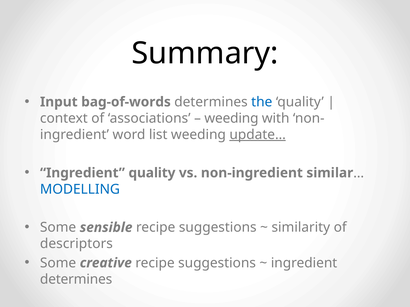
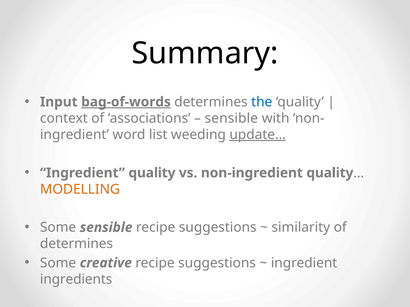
bag-of-words underline: none -> present (126, 102)
weeding: weeding -> sensible (231, 118)
non-ingredient similar: similar -> quality (330, 173)
MODELLING colour: blue -> orange (80, 190)
descriptors: descriptors -> determines (76, 244)
determines: determines -> ingredients (76, 280)
